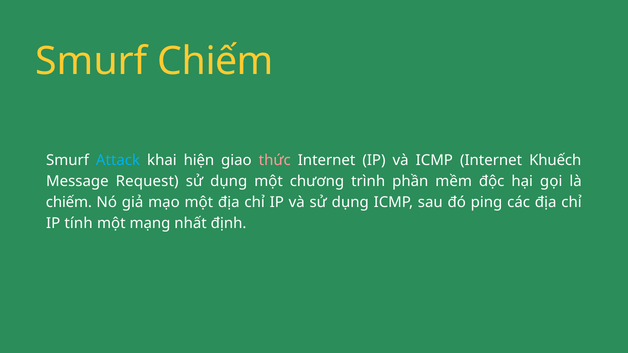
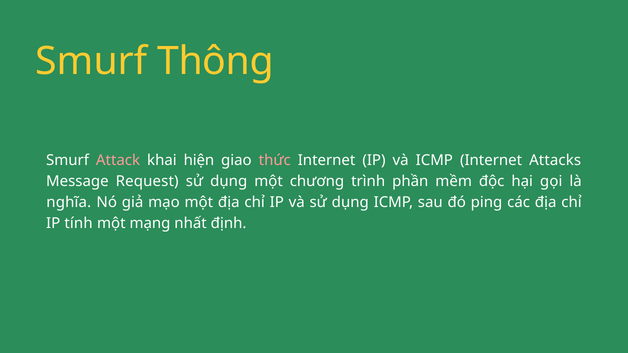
Smurf Chiếm: Chiếm -> Thông (215, 61)
Attack colour: light blue -> pink (118, 161)
Khuếch: Khuếch -> Attacks (555, 161)
chiếm: chiếm -> nghĩa (69, 203)
